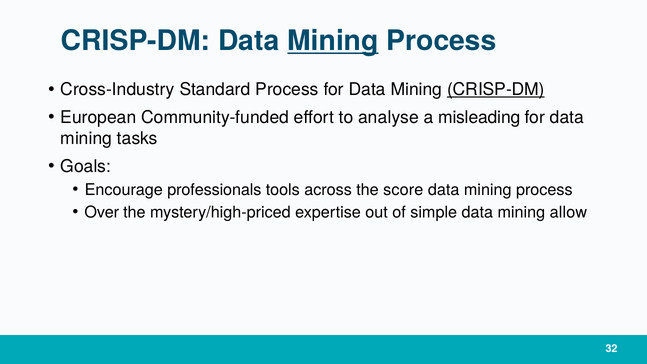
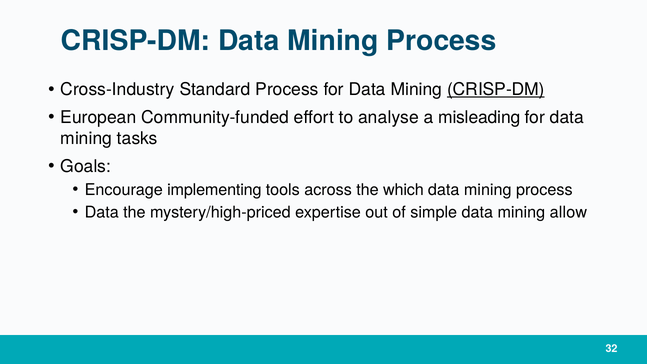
Mining underline: present -> none (333, 41)
professionals: professionals -> implementing (214, 190)
score: score -> which (403, 190)
Over: Over -> Data (102, 212)
